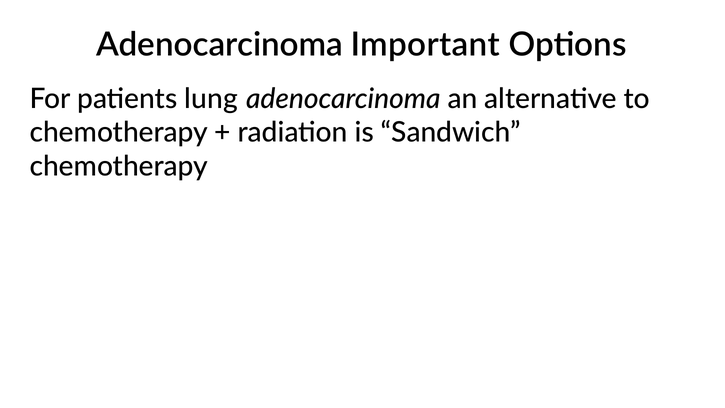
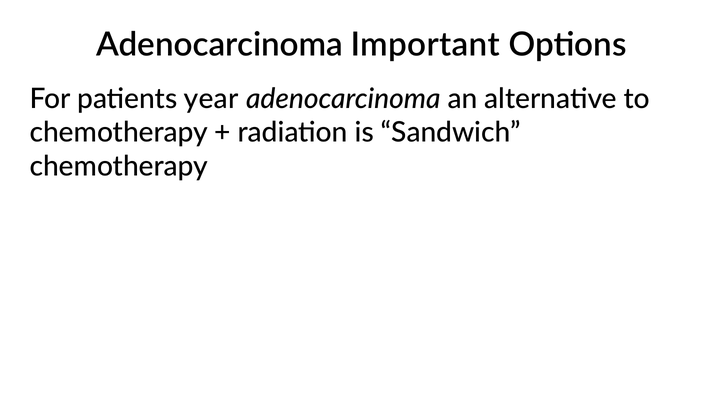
lung: lung -> year (211, 99)
